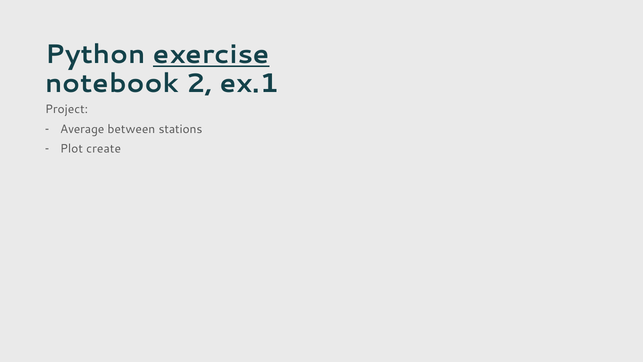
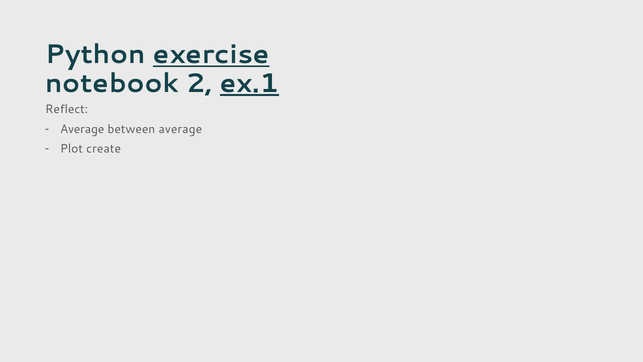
ex.1 underline: none -> present (249, 83)
Project: Project -> Reflect (67, 109)
between stations: stations -> average (180, 129)
